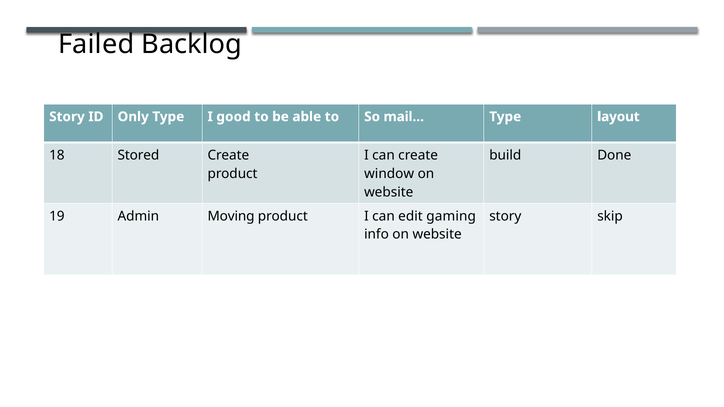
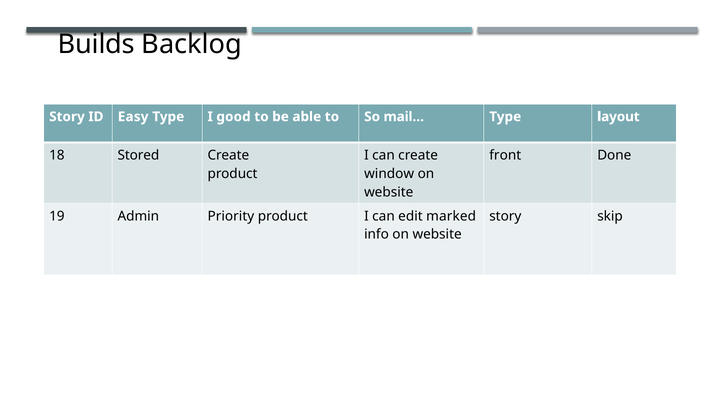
Failed: Failed -> Builds (96, 44)
Only: Only -> Easy (133, 117)
build: build -> front (505, 155)
Moving: Moving -> Priority (231, 216)
gaming: gaming -> marked (451, 216)
